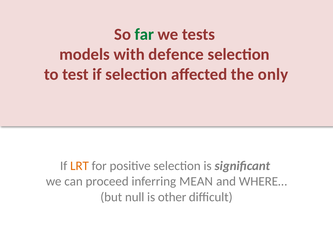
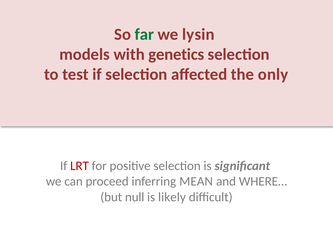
tests: tests -> lysin (198, 34)
defence: defence -> genetics (176, 54)
LRT colour: orange -> red (79, 166)
other: other -> likely (172, 197)
